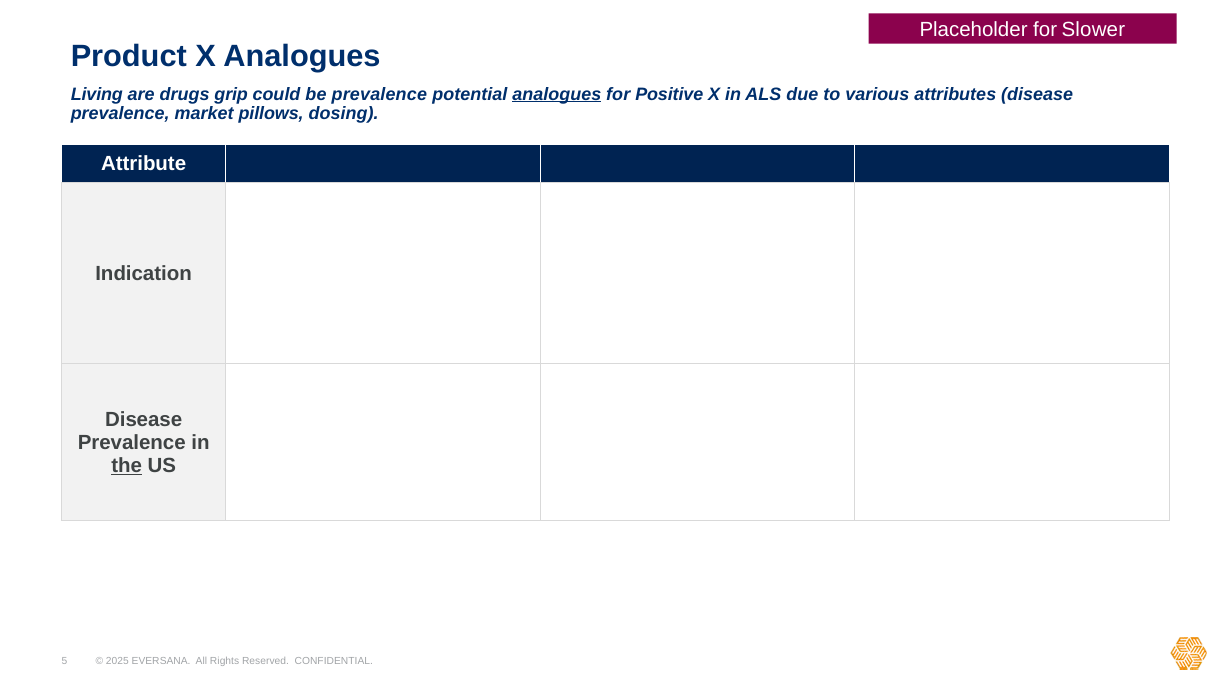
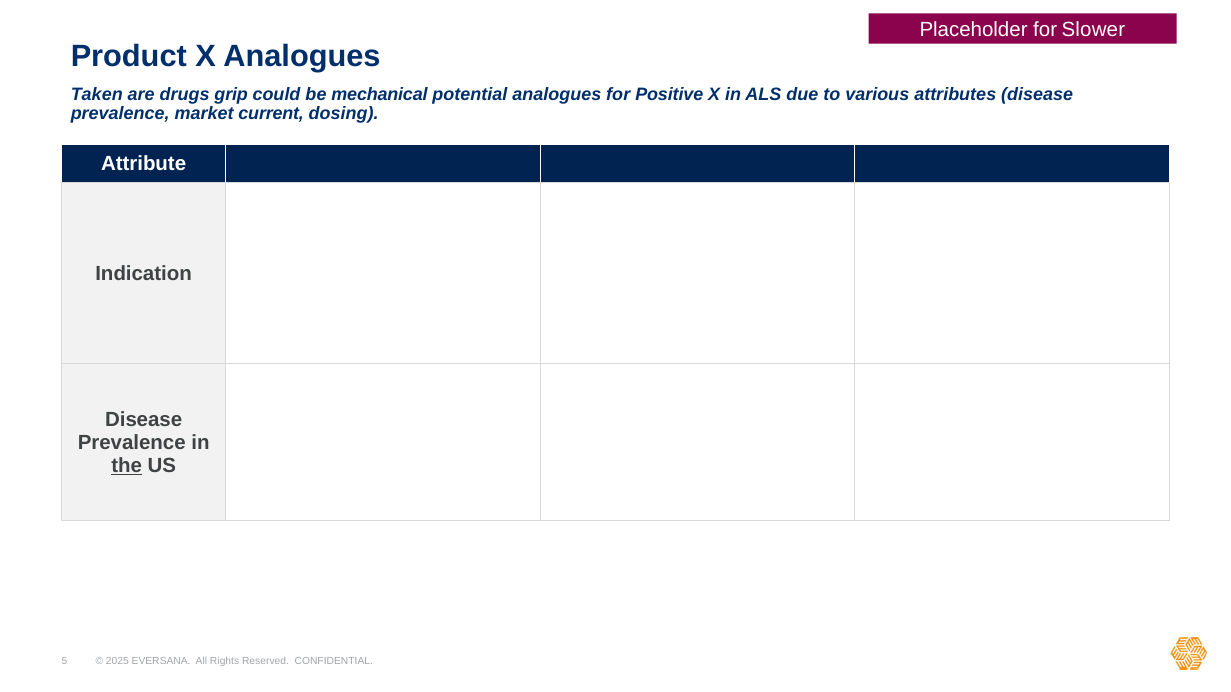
Living: Living -> Taken (97, 94)
be prevalence: prevalence -> mechanical (380, 94)
analogues underline: present -> none (557, 94)
pillows: pillows -> current (271, 114)
